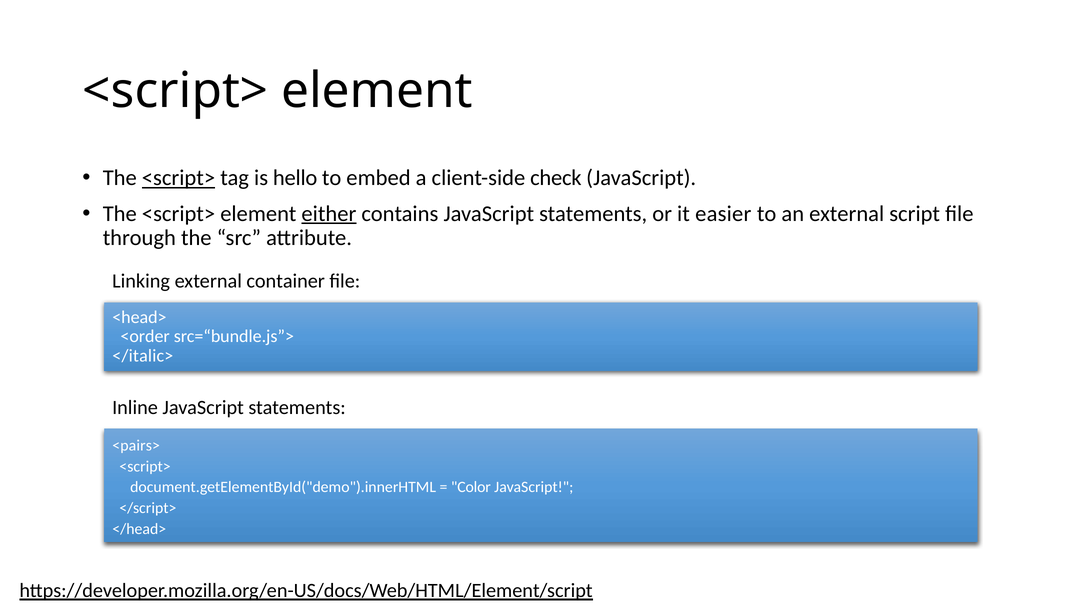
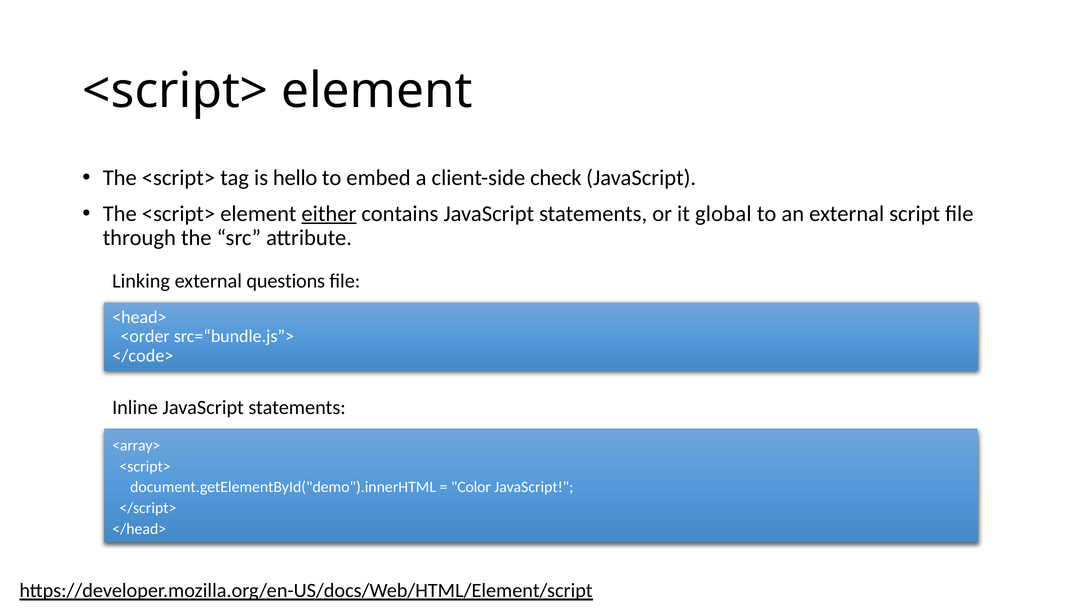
<script> underline: present -> none (178, 178)
easier: easier -> global (723, 214)
container: container -> questions (286, 281)
</italic>: </italic> -> </code> (143, 356)
<pairs>: <pairs> -> <array> (136, 446)
